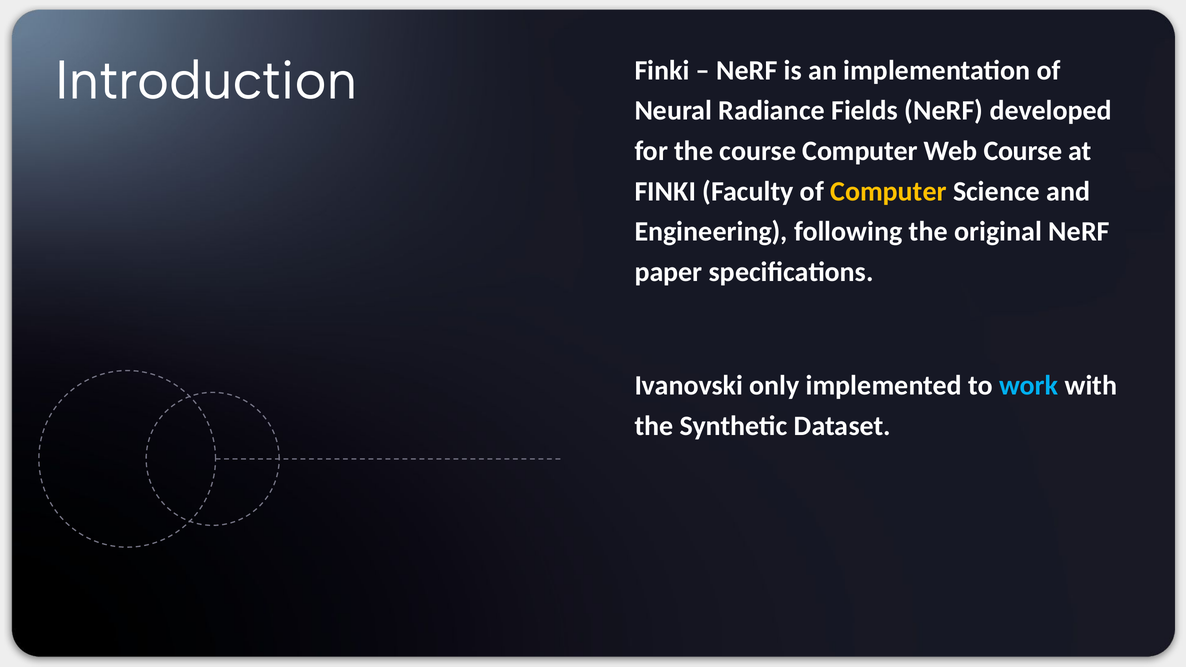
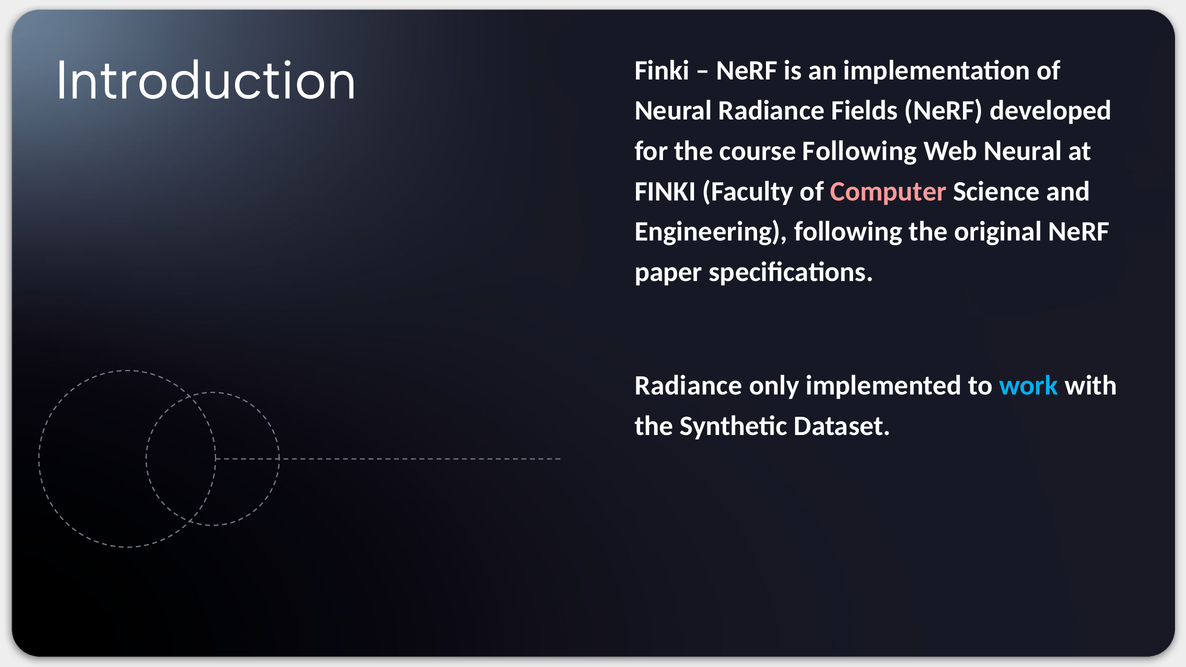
course Computer: Computer -> Following (860, 151)
Web Course: Course -> Neural (1023, 151)
Computer colour: yellow -> pink (888, 191)
Ivanovski: Ivanovski -> Radiance (689, 386)
